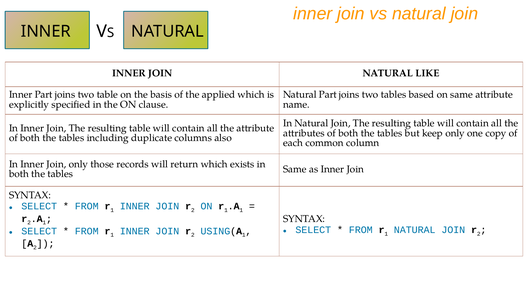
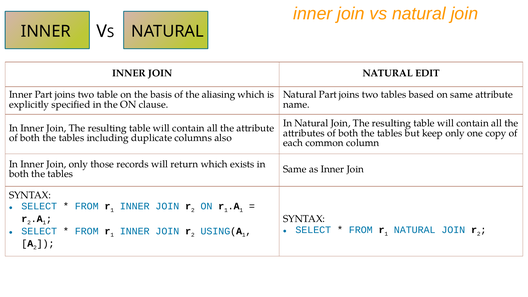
LIKE: LIKE -> EDIT (427, 73)
applied: applied -> aliasing (219, 95)
